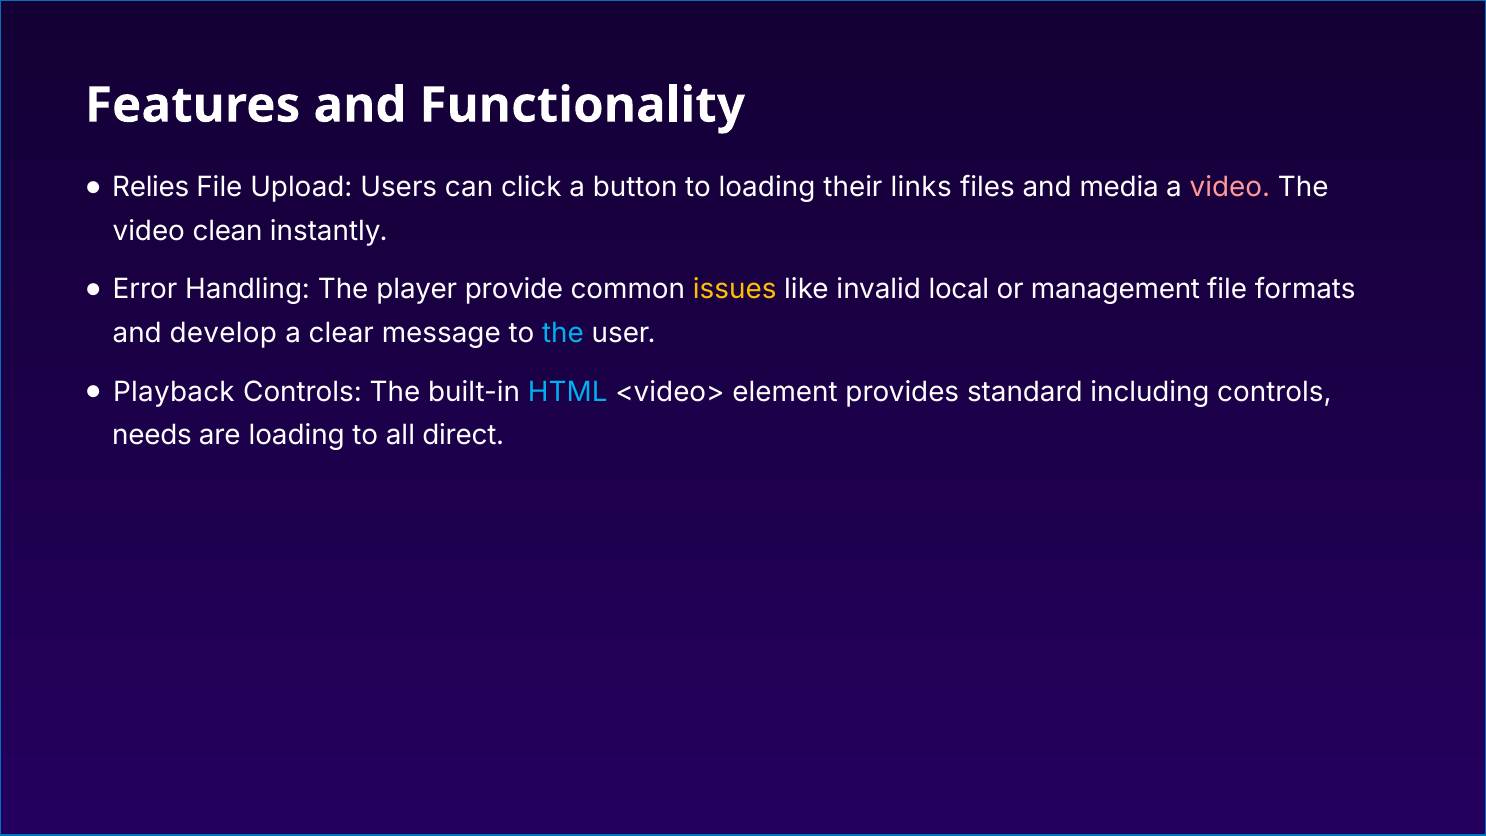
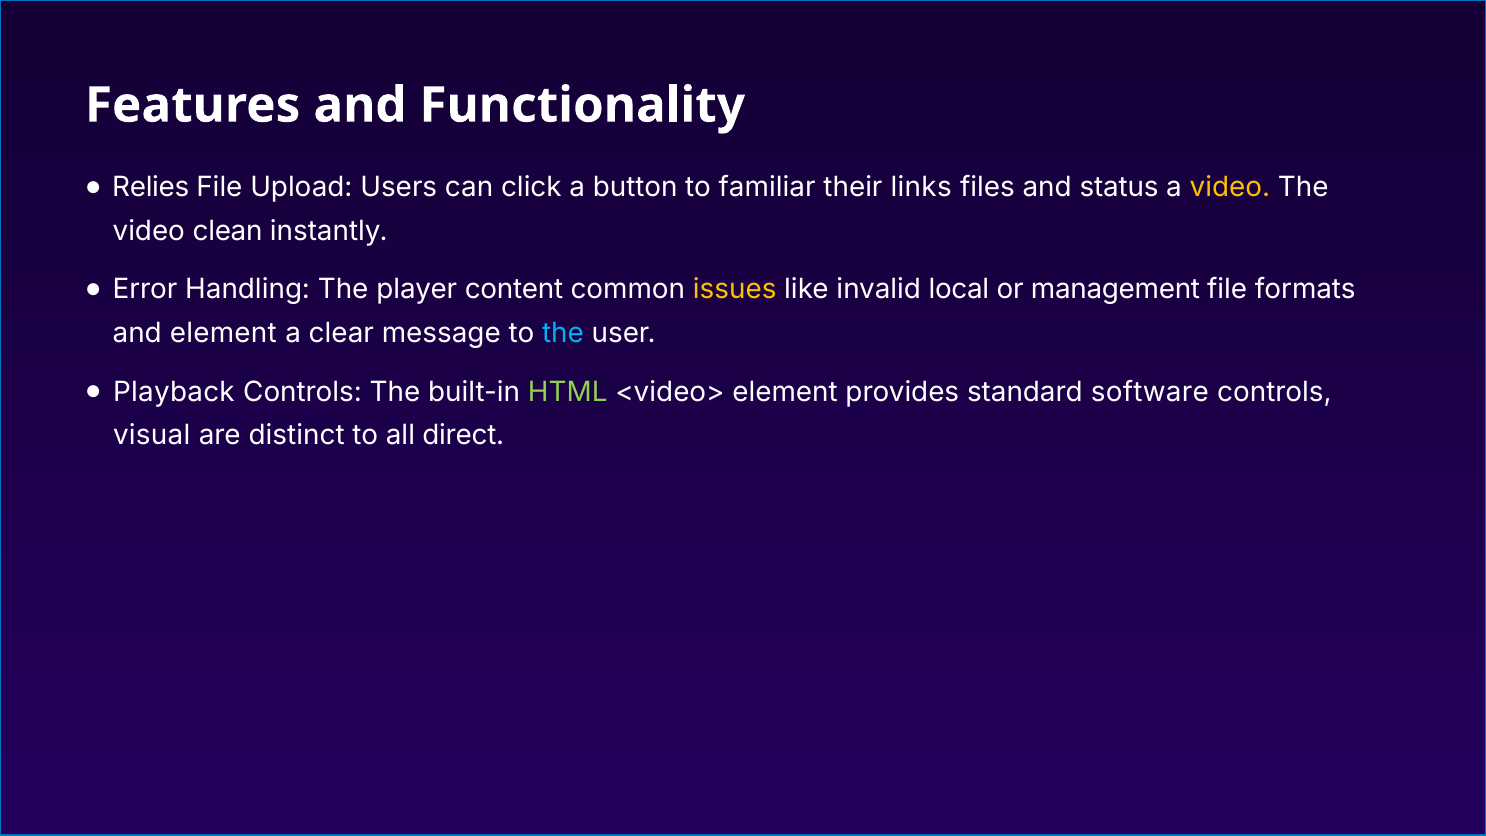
to loading: loading -> familiar (767, 187)
media: media -> status (1119, 187)
video colour: pink -> yellow (1230, 187)
provide: provide -> content (514, 290)
and develop: develop -> element (223, 333)
HTML colour: light blue -> light green (568, 392)
including: including -> software (1150, 392)
needs: needs -> visual (152, 436)
are loading: loading -> distinct (297, 436)
